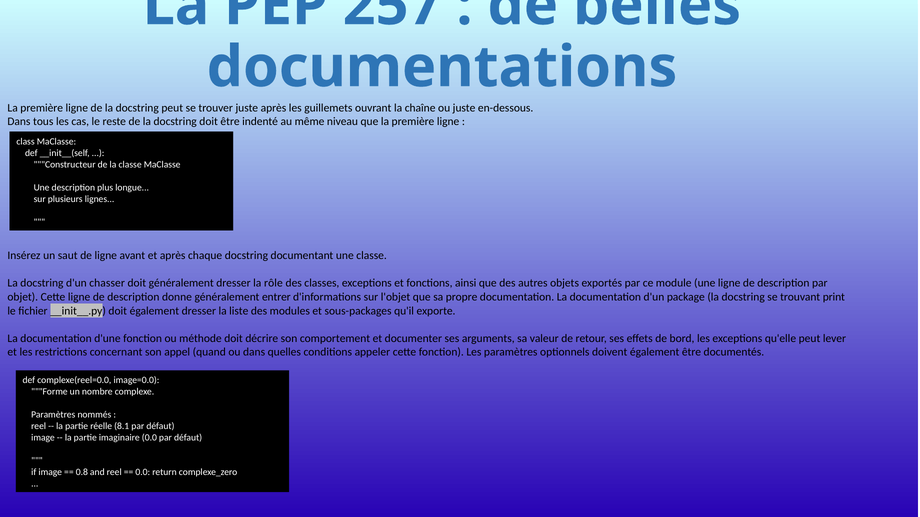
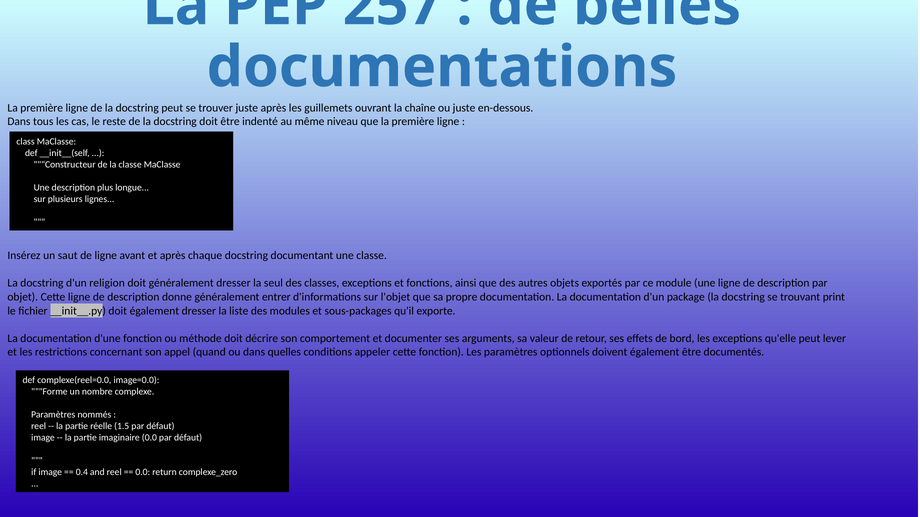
chasser: chasser -> religion (107, 283)
rôle: rôle -> seul (273, 283)
8.1: 8.1 -> 1.5 (122, 427)
0.8: 0.8 -> 0.4 (82, 473)
